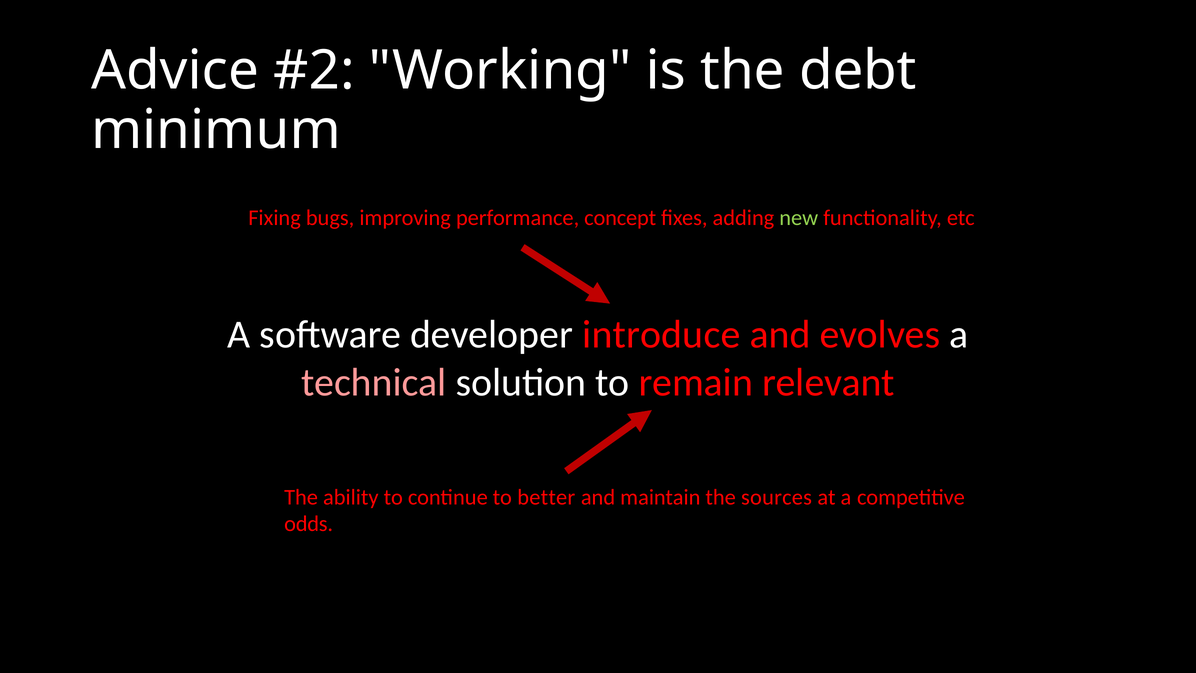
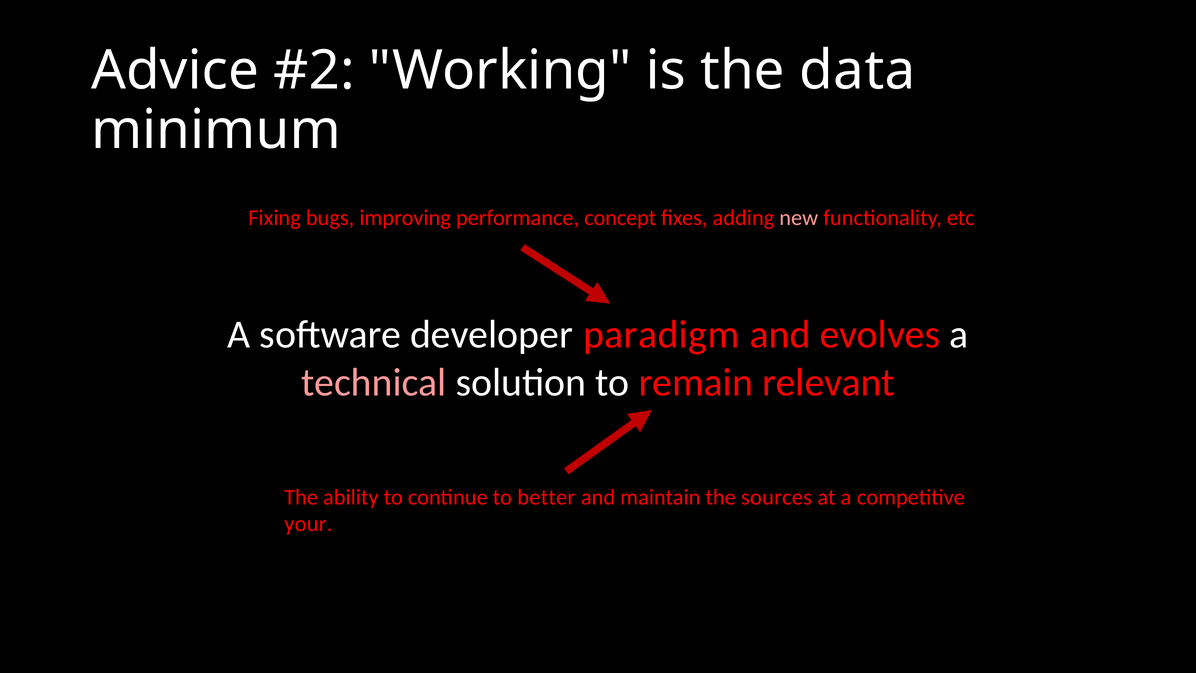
debt: debt -> data (857, 71)
new colour: light green -> pink (799, 218)
introduce: introduce -> paradigm (661, 335)
odds: odds -> your (308, 524)
